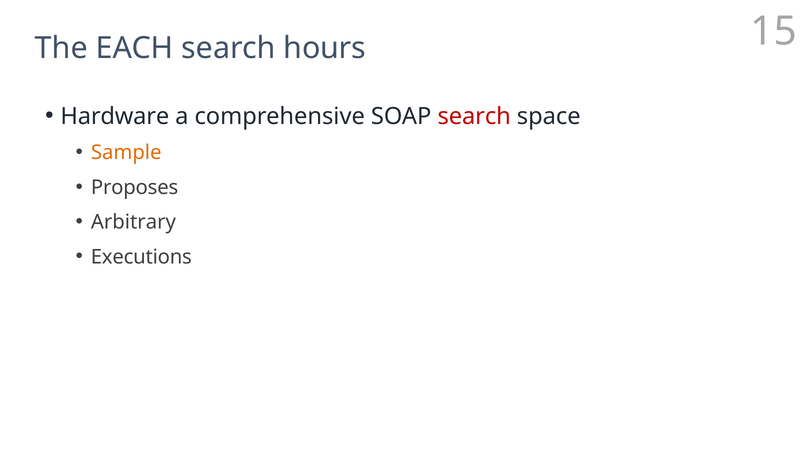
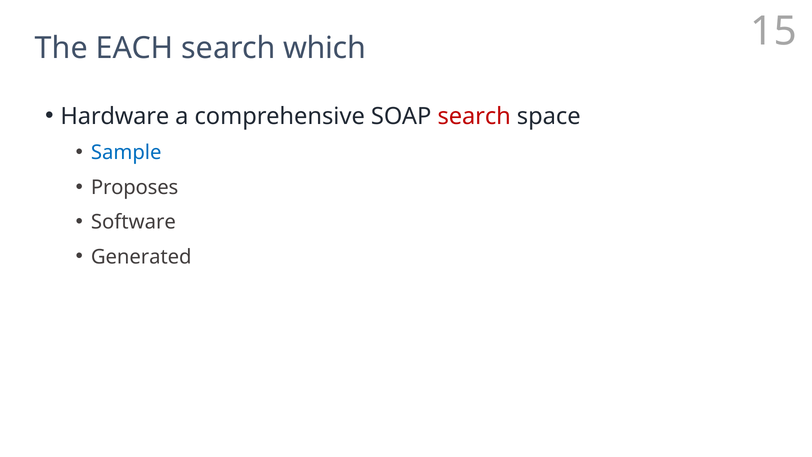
hours: hours -> which (325, 48)
Sample colour: orange -> blue (126, 153)
Arbitrary: Arbitrary -> Software (133, 222)
Executions: Executions -> Generated (141, 257)
